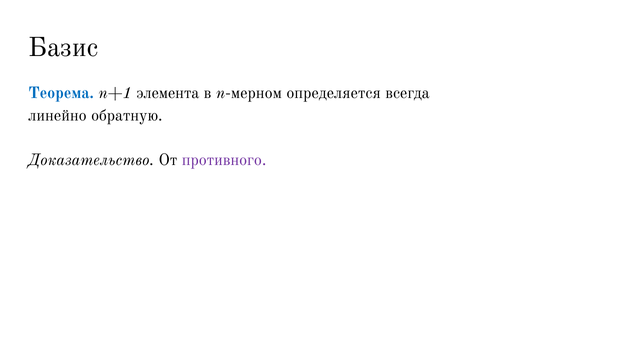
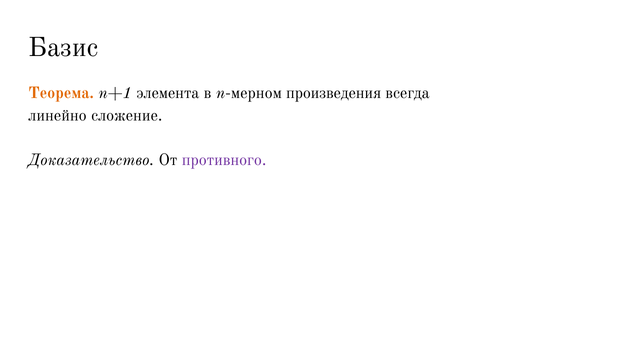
Теорема colour: blue -> orange (61, 93)
определяется: определяется -> произведения (334, 93)
обратную: обратную -> сложение (127, 115)
